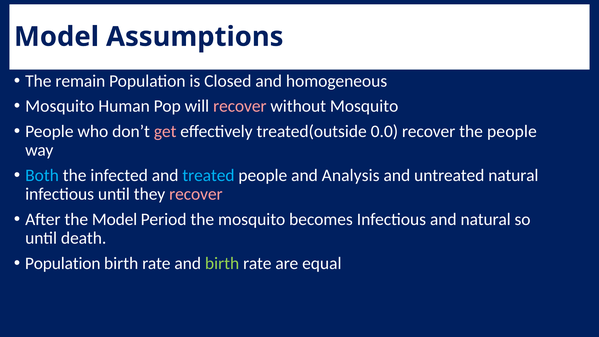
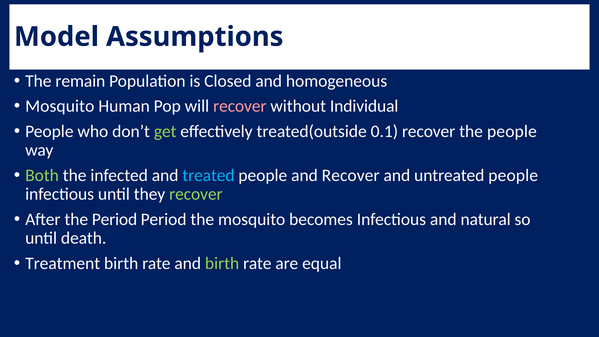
without Mosquito: Mosquito -> Individual (364, 106)
get colour: pink -> light green (165, 131)
0.0: 0.0 -> 0.1 (384, 131)
Both colour: light blue -> light green (42, 175)
and Analysis: Analysis -> Recover (351, 175)
untreated natural: natural -> people (513, 175)
recover colour: pink -> light green (196, 194)
the Model: Model -> Period (115, 219)
Population: Population -> Treatment (63, 263)
